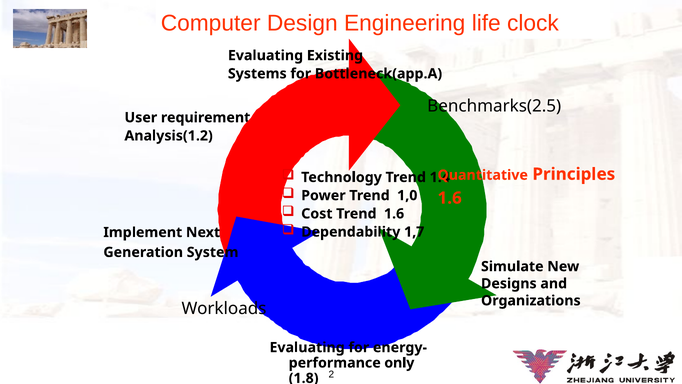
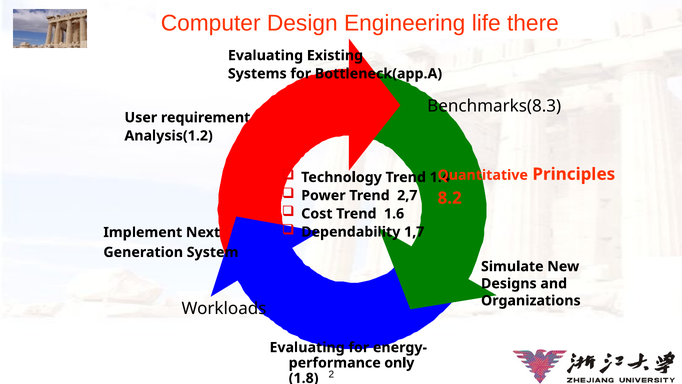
clock: clock -> there (533, 23)
Benchmarks(2.5: Benchmarks(2.5 -> Benchmarks(8.3 (494, 106)
1,0: 1,0 -> 2,7 (407, 195)
1.6: 1.6 -> 8.2 (450, 198)
